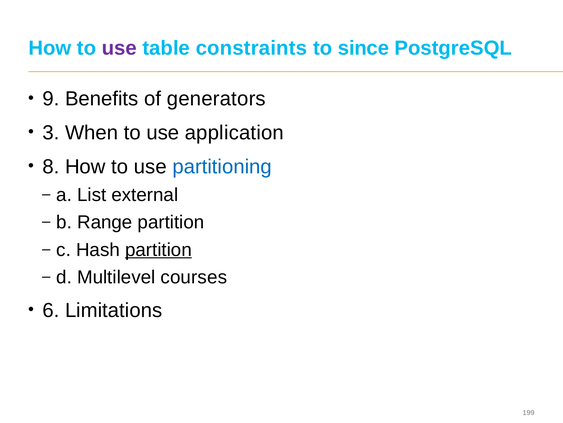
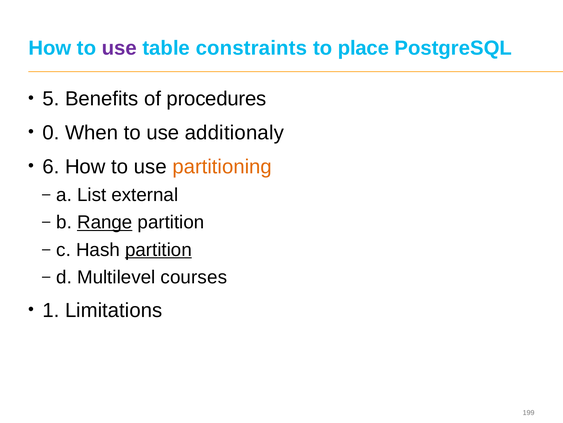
since: since -> place (363, 48)
9: 9 -> 5 (51, 99)
generators: generators -> procedures (217, 99)
3: 3 -> 0 (51, 133)
application: application -> additionaly (234, 133)
8: 8 -> 6 (51, 166)
partitioning colour: blue -> orange (222, 166)
Range underline: none -> present (105, 222)
6: 6 -> 1 (51, 310)
